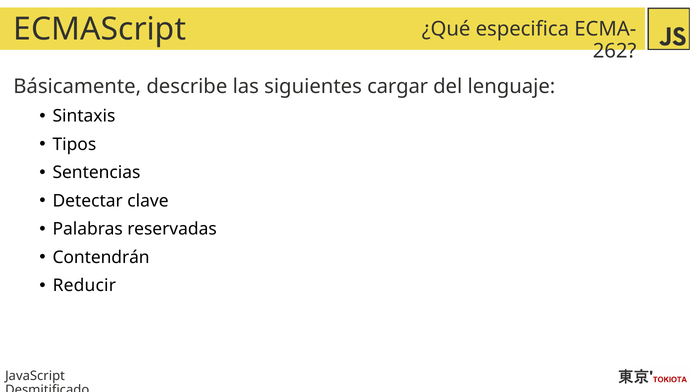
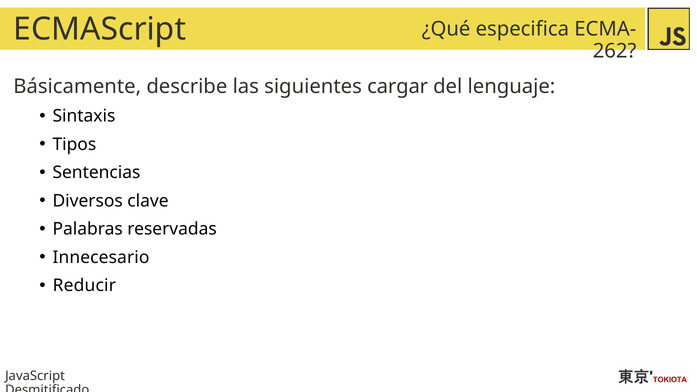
Detectar: Detectar -> Diversos (88, 201)
Contendrán: Contendrán -> Innecesario (101, 257)
